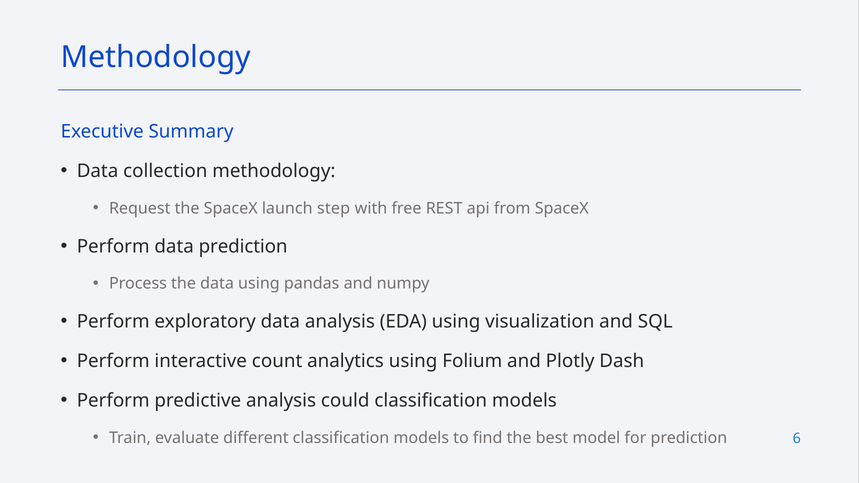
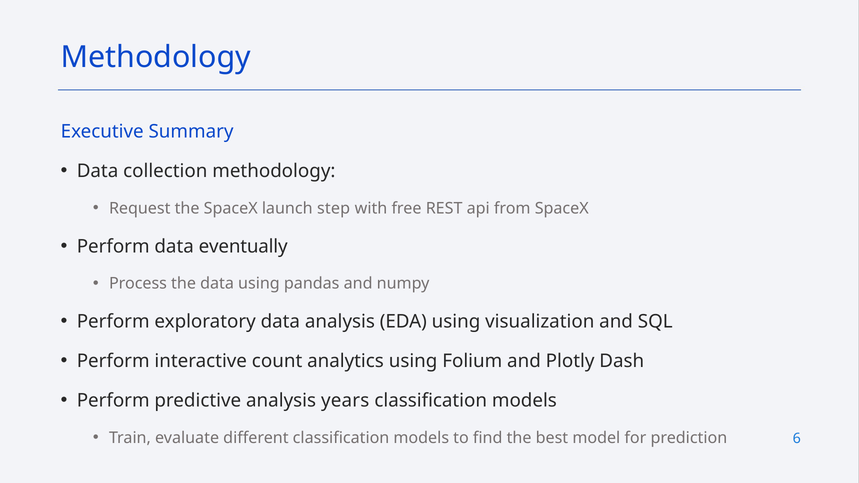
data prediction: prediction -> eventually (243, 247)
could: could -> years (345, 401)
